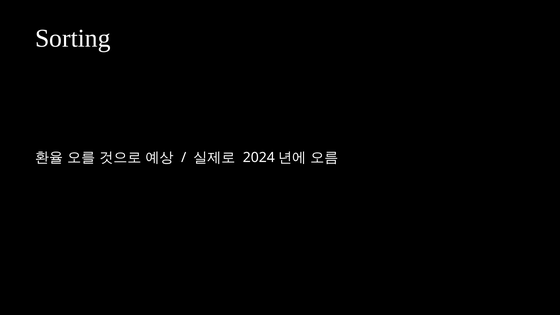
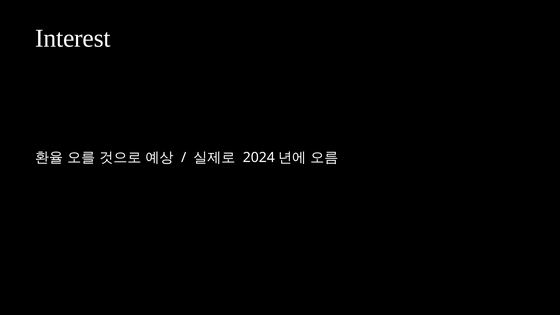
Sorting: Sorting -> Interest (73, 38)
